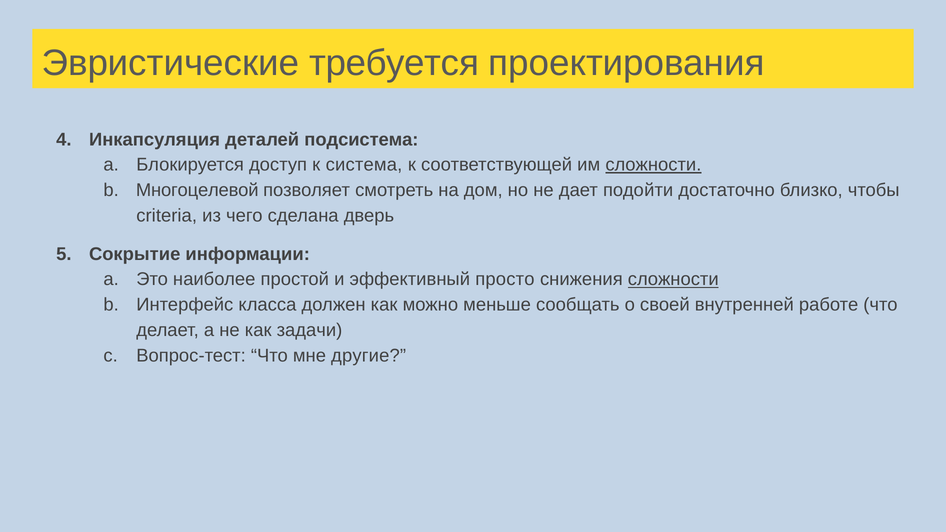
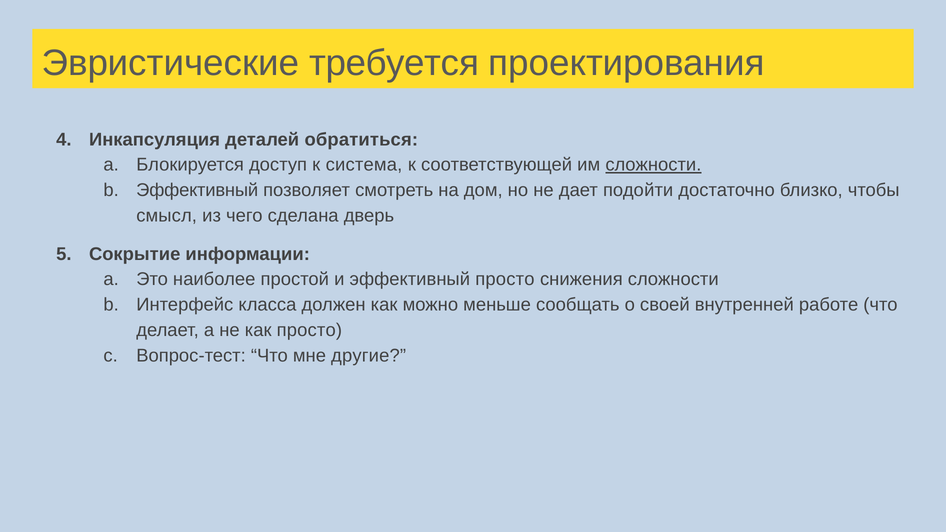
подсистема: подсистема -> обратиться (361, 140)
Многоцелевой: Многоцелевой -> Эффективный (197, 190)
criteria: criteria -> смысл (167, 216)
сложности underline: present -> none (673, 279)
как задачи: задачи -> просто (309, 330)
